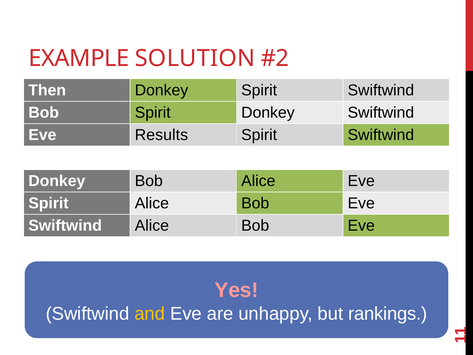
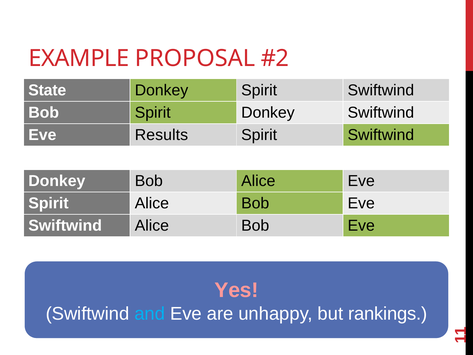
SOLUTION: SOLUTION -> PROPOSAL (195, 58)
Then: Then -> State (47, 90)
and colour: yellow -> light blue (150, 313)
